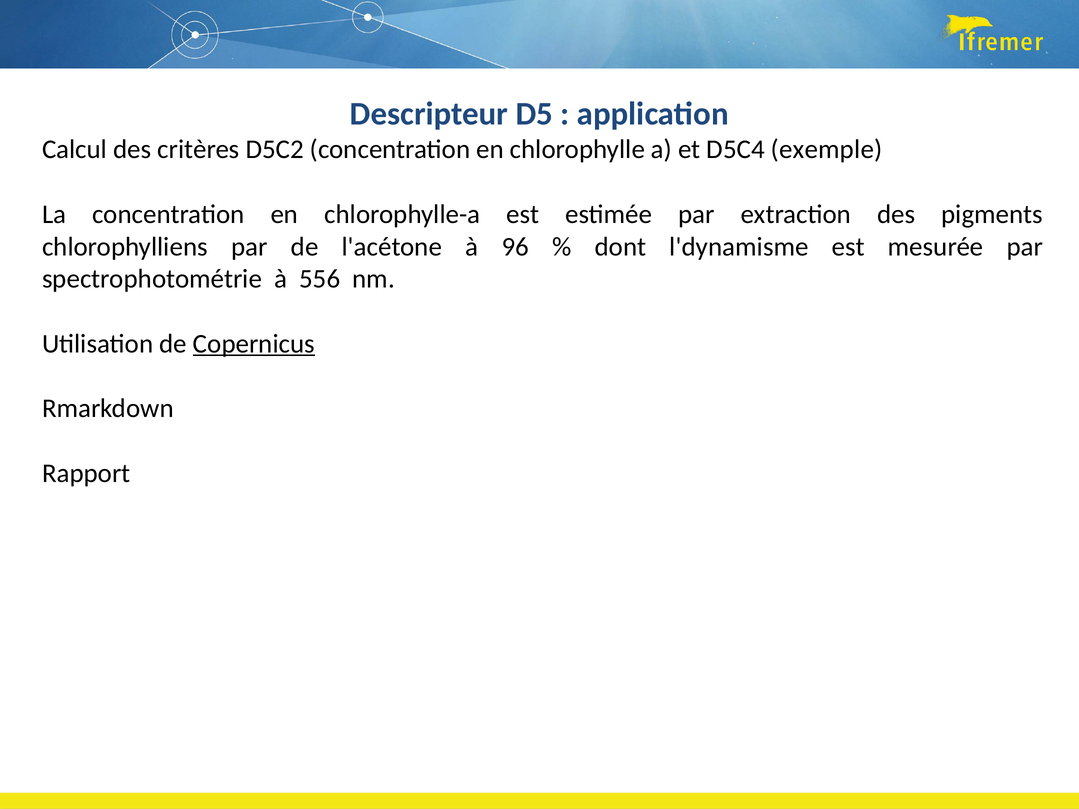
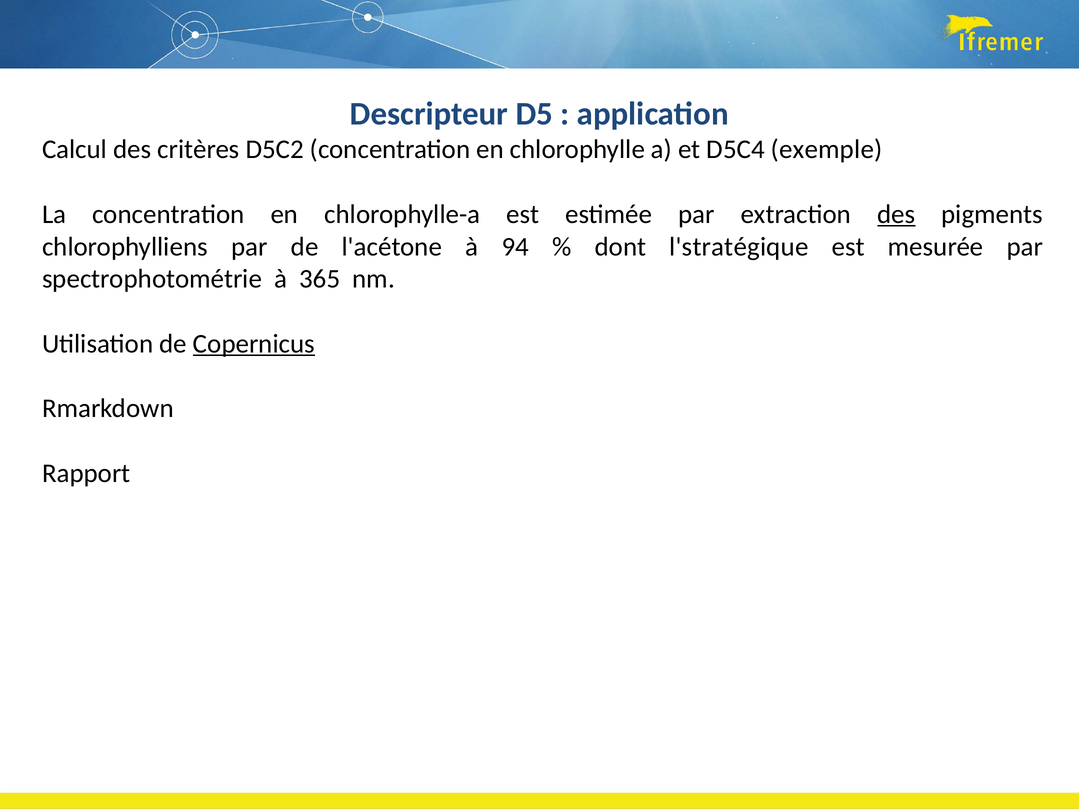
des underline: none -> present (896, 214)
96: 96 -> 94 (515, 247)
l'dynamisme: l'dynamisme -> l'stratégique (739, 247)
556: 556 -> 365 (320, 279)
